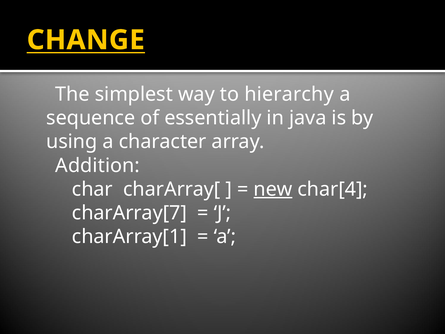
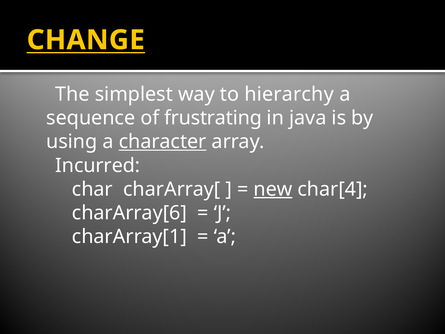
essentially: essentially -> frustrating (213, 118)
character underline: none -> present (163, 142)
Addition: Addition -> Incurred (98, 165)
charArray[7: charArray[7 -> charArray[6 (129, 213)
